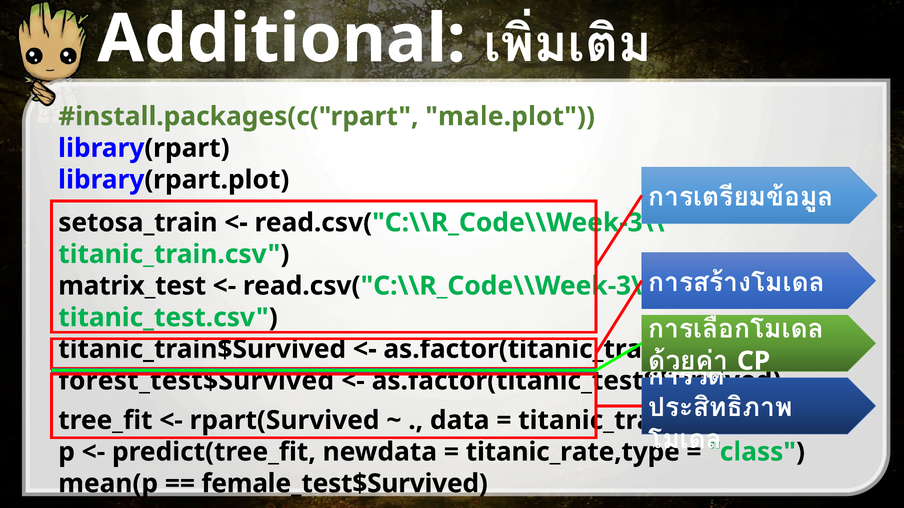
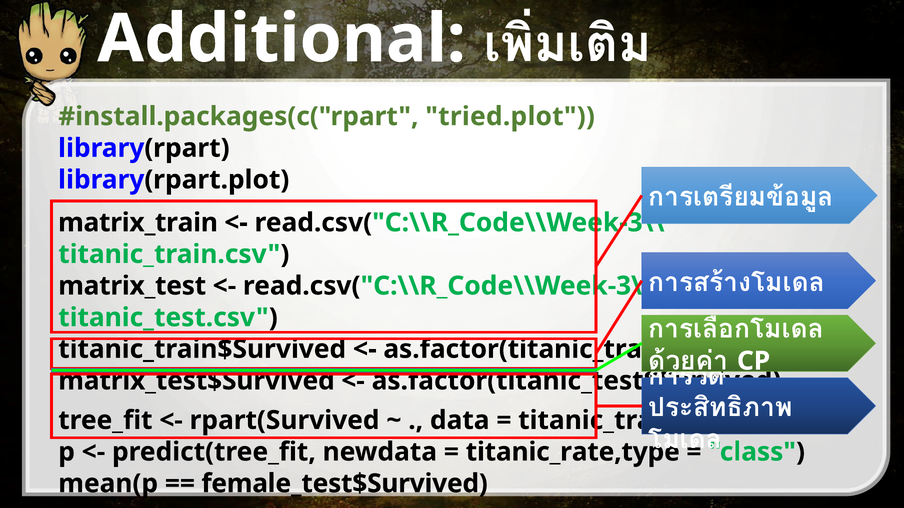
male.plot: male.plot -> tried.plot (510, 117)
setosa_train: setosa_train -> matrix_train (138, 223)
forest_test$Survived: forest_test$Survived -> matrix_test$Survived (197, 381)
